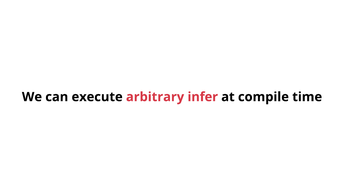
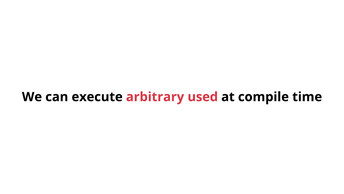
infer: infer -> used (203, 97)
